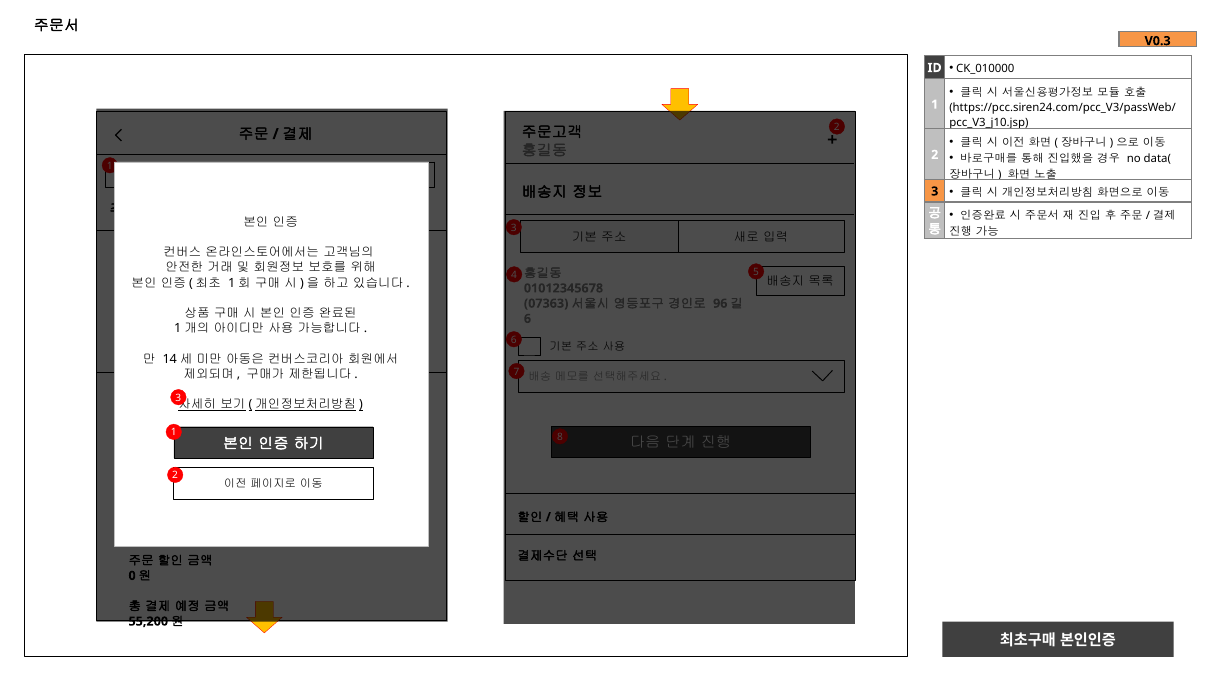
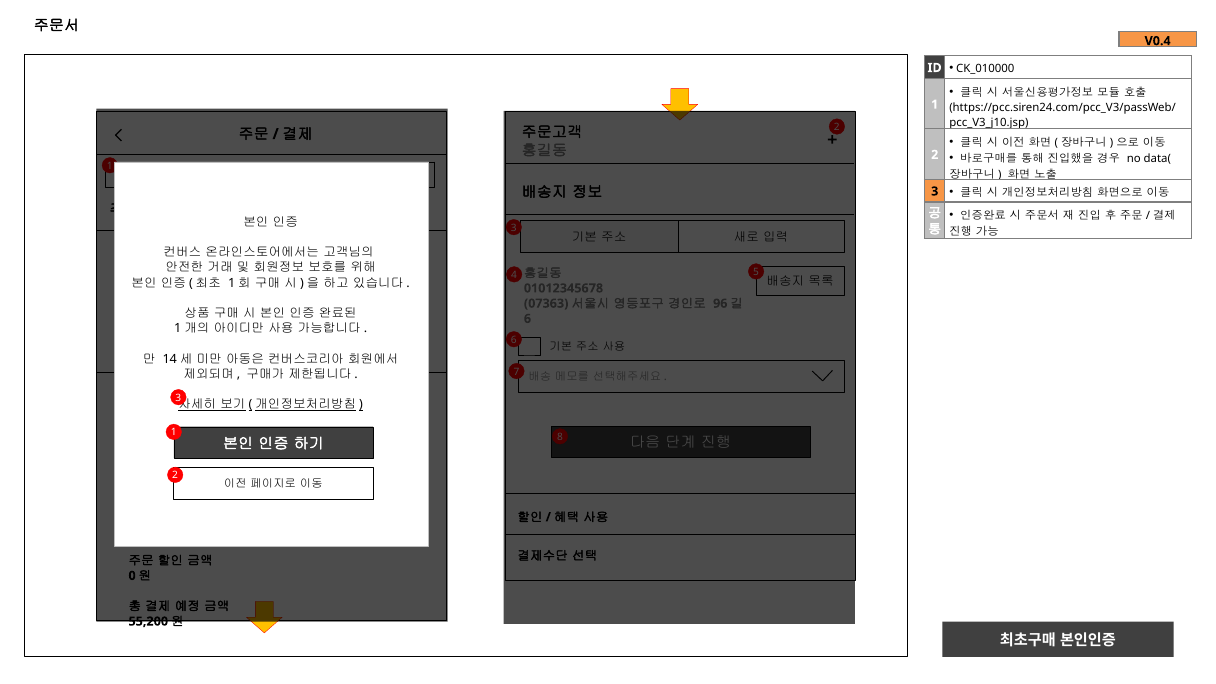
V0.3: V0.3 -> V0.4 (1158, 41)
